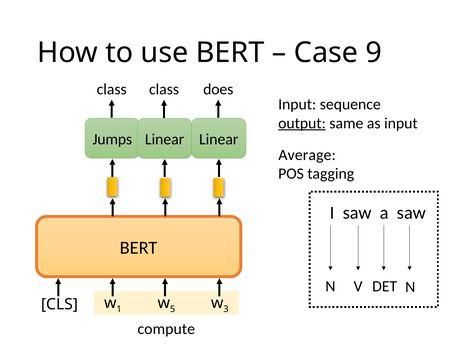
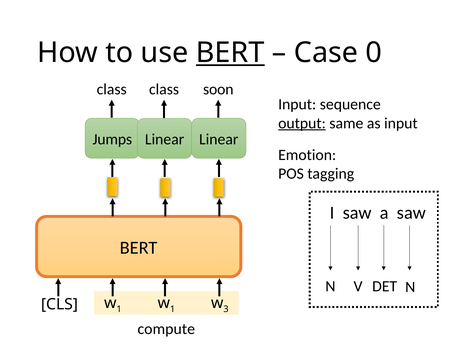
BERT underline: none -> present (230, 53)
9: 9 -> 0 (374, 53)
does: does -> soon (218, 89)
Average: Average -> Emotion (307, 155)
5: 5 -> 1 (173, 309)
